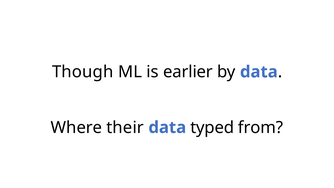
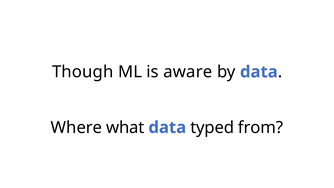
earlier: earlier -> aware (188, 72)
their: their -> what (125, 127)
